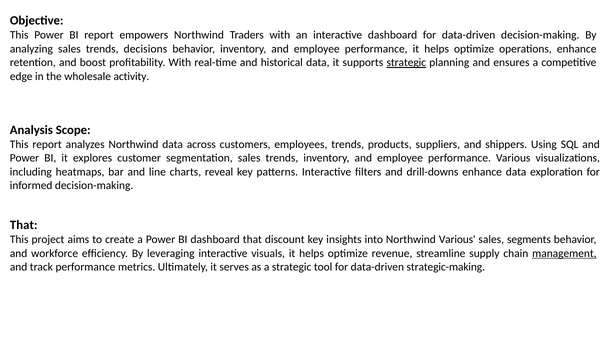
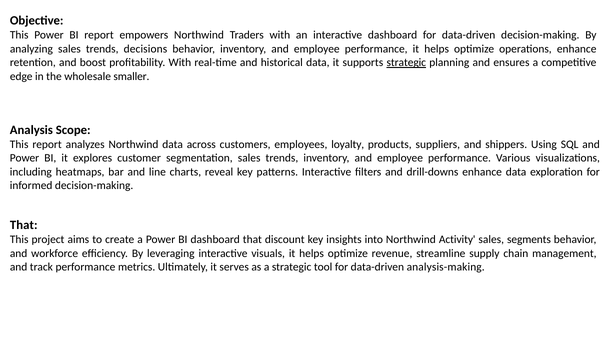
activity: activity -> smaller (131, 76)
employees trends: trends -> loyalty (348, 144)
Northwind Various: Various -> Activity (457, 239)
management underline: present -> none (564, 253)
strategic-making: strategic-making -> analysis-making (446, 267)
